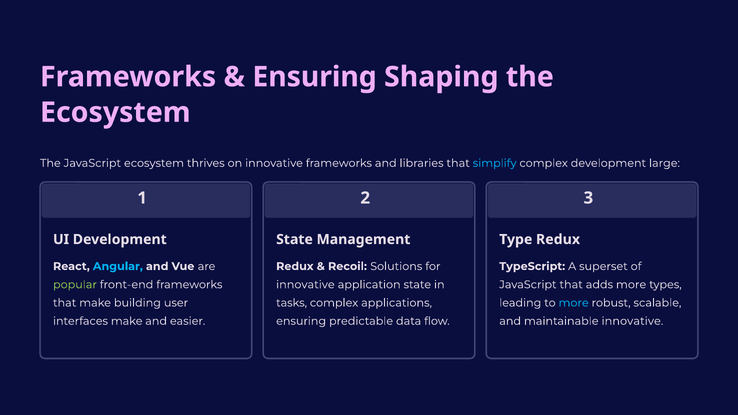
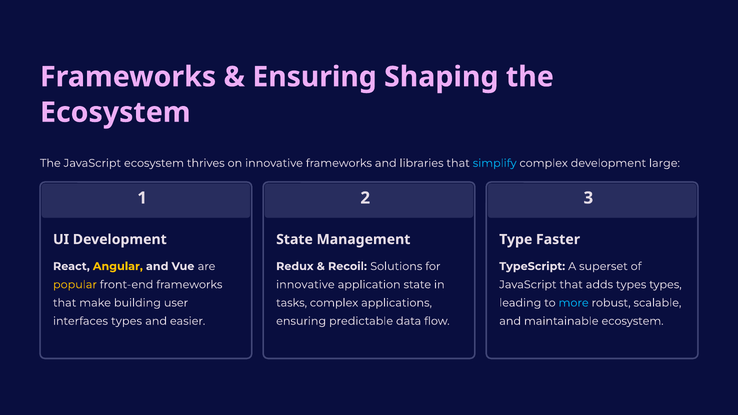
Type Redux: Redux -> Faster (558, 240)
Angular colour: light blue -> yellow (118, 266)
popular colour: light green -> yellow (75, 285)
adds more: more -> types (631, 285)
interfaces make: make -> types (127, 321)
maintainable innovative: innovative -> ecosystem (633, 321)
